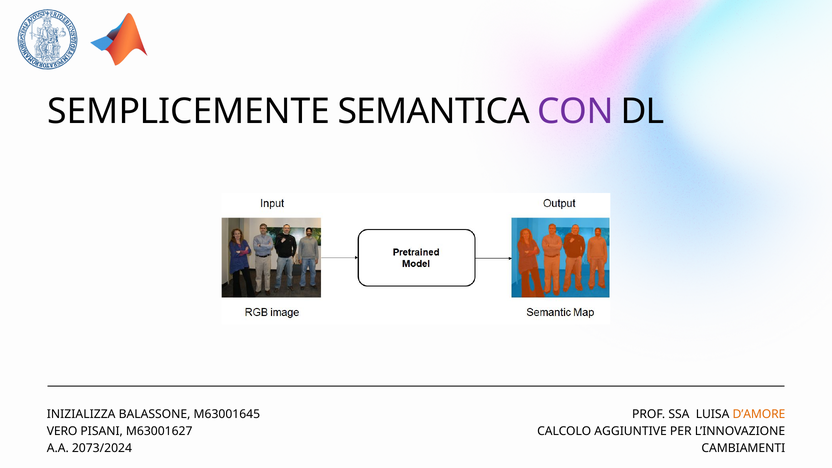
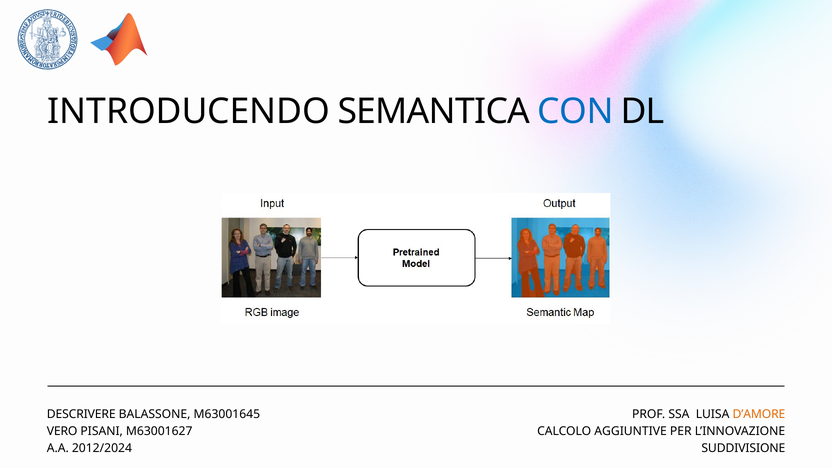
SEMPLICEMENTE: SEMPLICEMENTE -> INTRODUCENDO (189, 111)
CON colour: purple -> blue (576, 111)
INIZIALIZZA: INIZIALIZZA -> DESCRIVERE (81, 414)
2073/2024: 2073/2024 -> 2012/2024 (102, 448)
CAMBIAMENTI: CAMBIAMENTI -> SUDDIVISIONE (743, 448)
